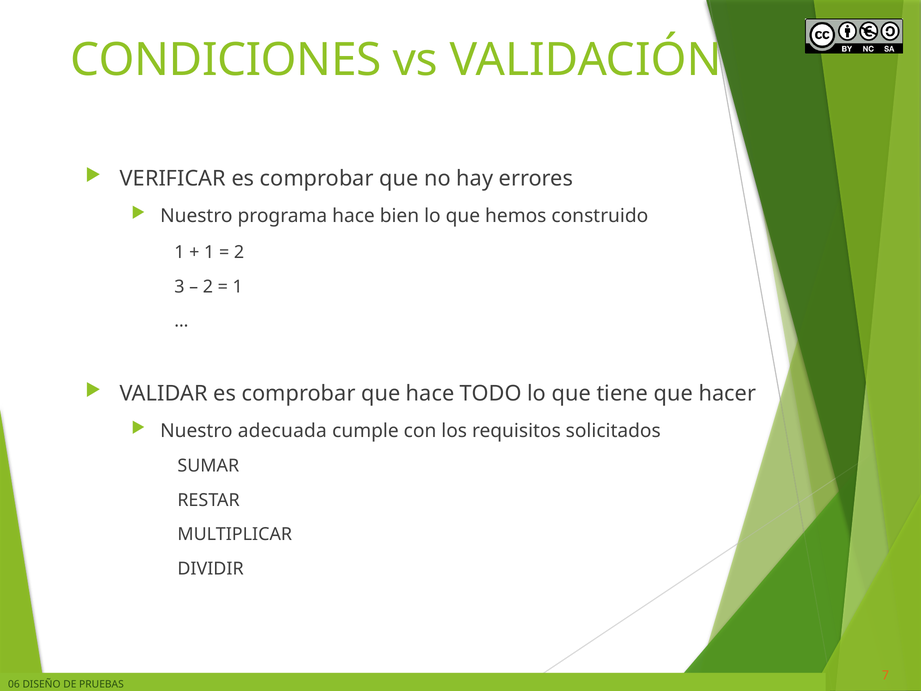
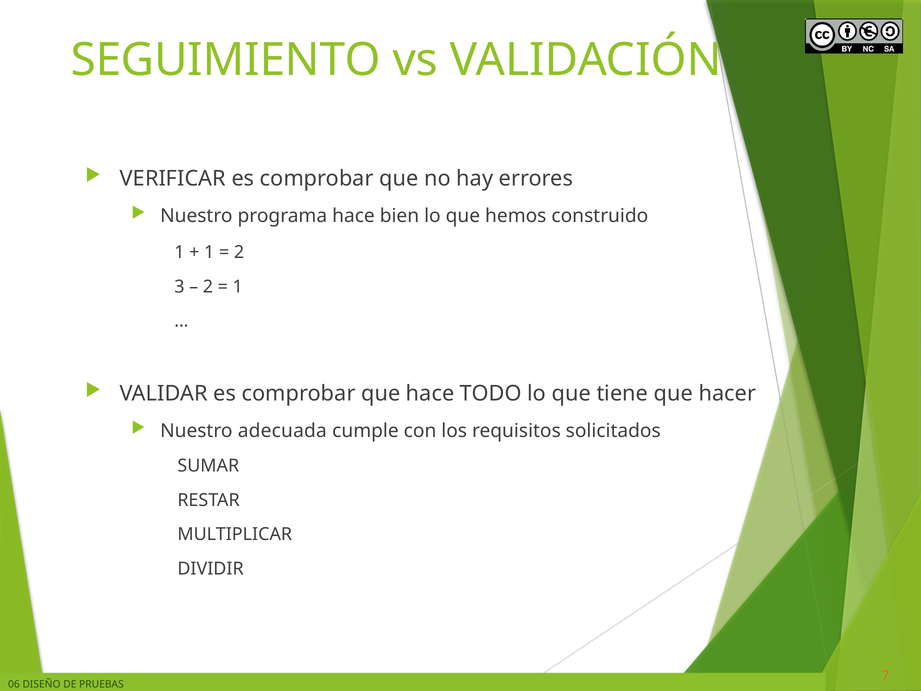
CONDICIONES: CONDICIONES -> SEGUIMIENTO (226, 60)
